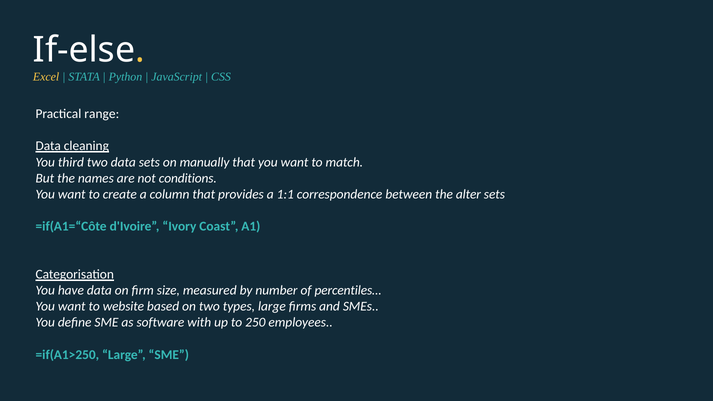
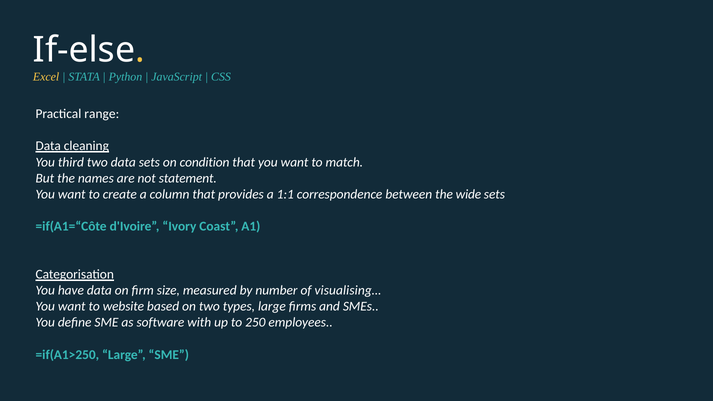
manually: manually -> condition (205, 162)
conditions: conditions -> statement (188, 178)
alter: alter -> wide (468, 194)
percentiles…: percentiles… -> visualising… (348, 290)
